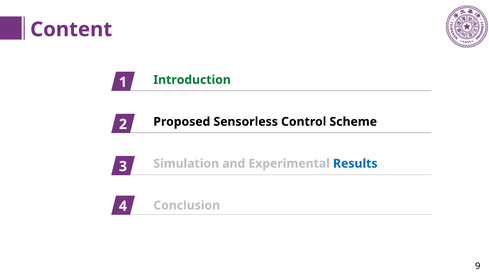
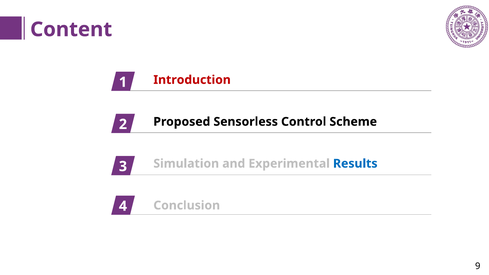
Introduction colour: green -> red (192, 80)
